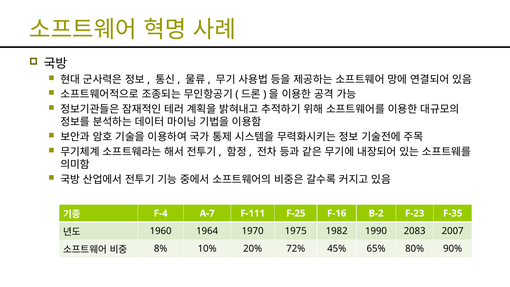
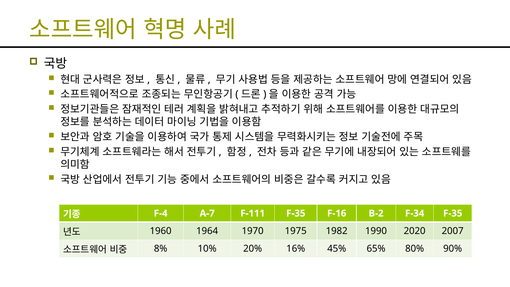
F-111 F-25: F-25 -> F-35 (296, 213)
F-23: F-23 -> F-34 (415, 213)
2083: 2083 -> 2020 (415, 231)
72%: 72% -> 16% (296, 249)
